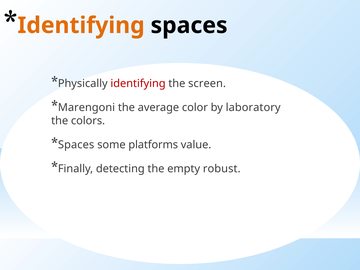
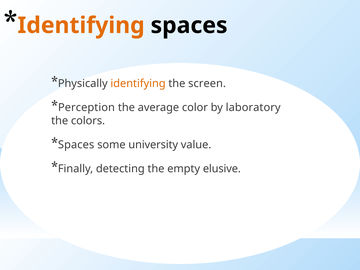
identifying colour: red -> orange (138, 84)
Marengoni: Marengoni -> Perception (86, 108)
platforms: platforms -> university (153, 145)
robust: robust -> elusive (222, 169)
